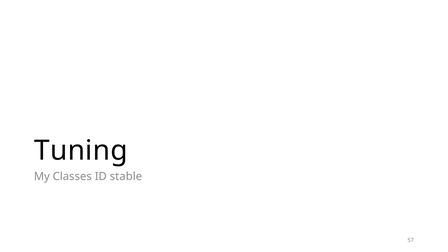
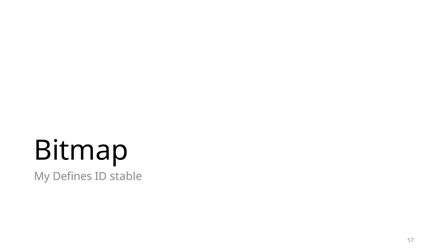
Tuning: Tuning -> Bitmap (81, 151)
Classes: Classes -> Defines (72, 176)
